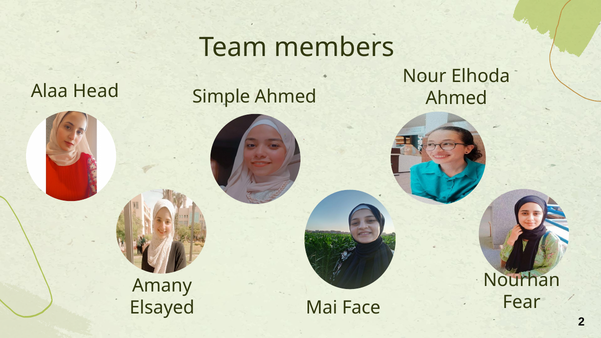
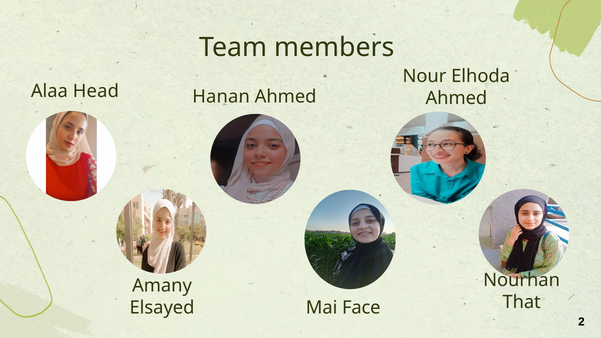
Simple: Simple -> Hanan (221, 97)
Fear: Fear -> That (522, 302)
